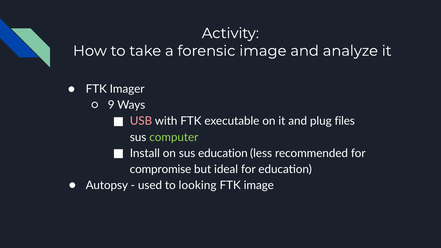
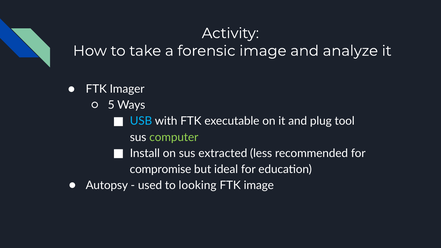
9: 9 -> 5 (111, 105)
USB colour: pink -> light blue (141, 121)
files: files -> tool (345, 121)
sus education: education -> extracted (223, 153)
